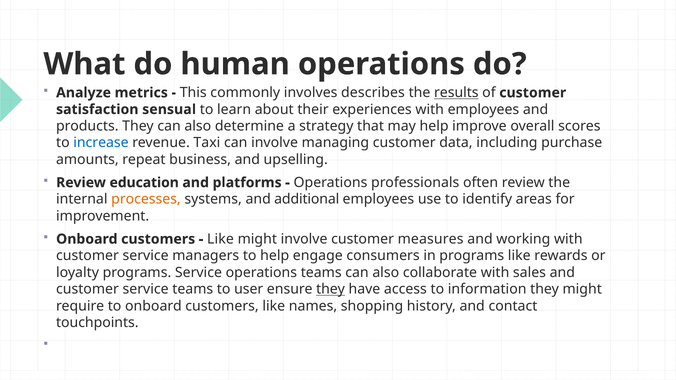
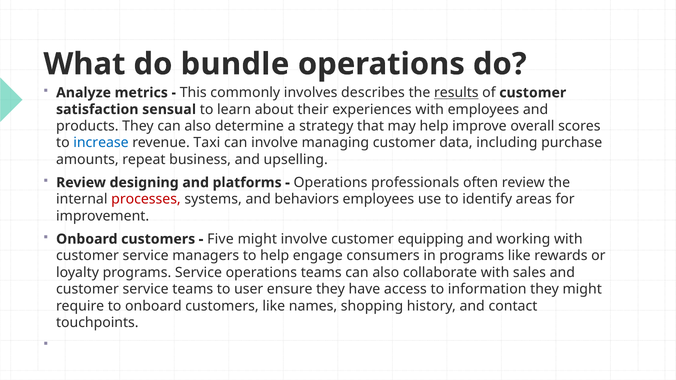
human: human -> bundle (235, 64)
education: education -> designing (144, 183)
processes colour: orange -> red (146, 199)
additional: additional -> behaviors (307, 199)
Like: Like -> Five (220, 239)
measures: measures -> equipping (431, 239)
they underline: present -> none (331, 289)
